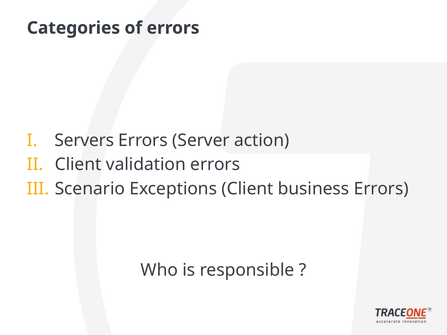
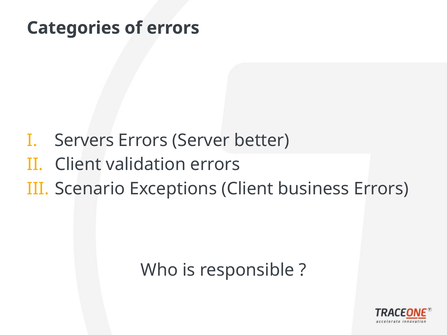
action: action -> better (262, 140)
